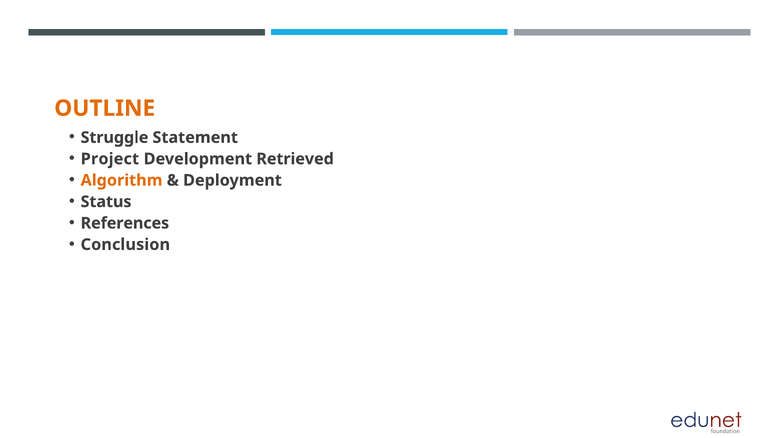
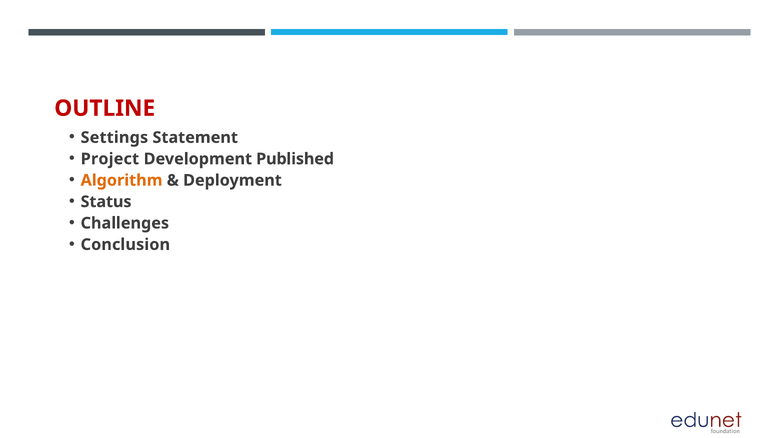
OUTLINE colour: orange -> red (105, 108)
Struggle: Struggle -> Settings (114, 138)
Retrieved: Retrieved -> Published (295, 159)
References: References -> Challenges (125, 223)
